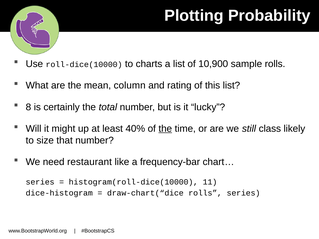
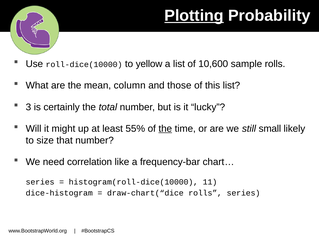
Plotting underline: none -> present (194, 16)
charts: charts -> yellow (149, 64)
10,900: 10,900 -> 10,600 (213, 64)
rating: rating -> those (179, 86)
8: 8 -> 3 (28, 107)
40%: 40% -> 55% (135, 129)
class: class -> small (270, 129)
restaurant: restaurant -> correlation (90, 162)
